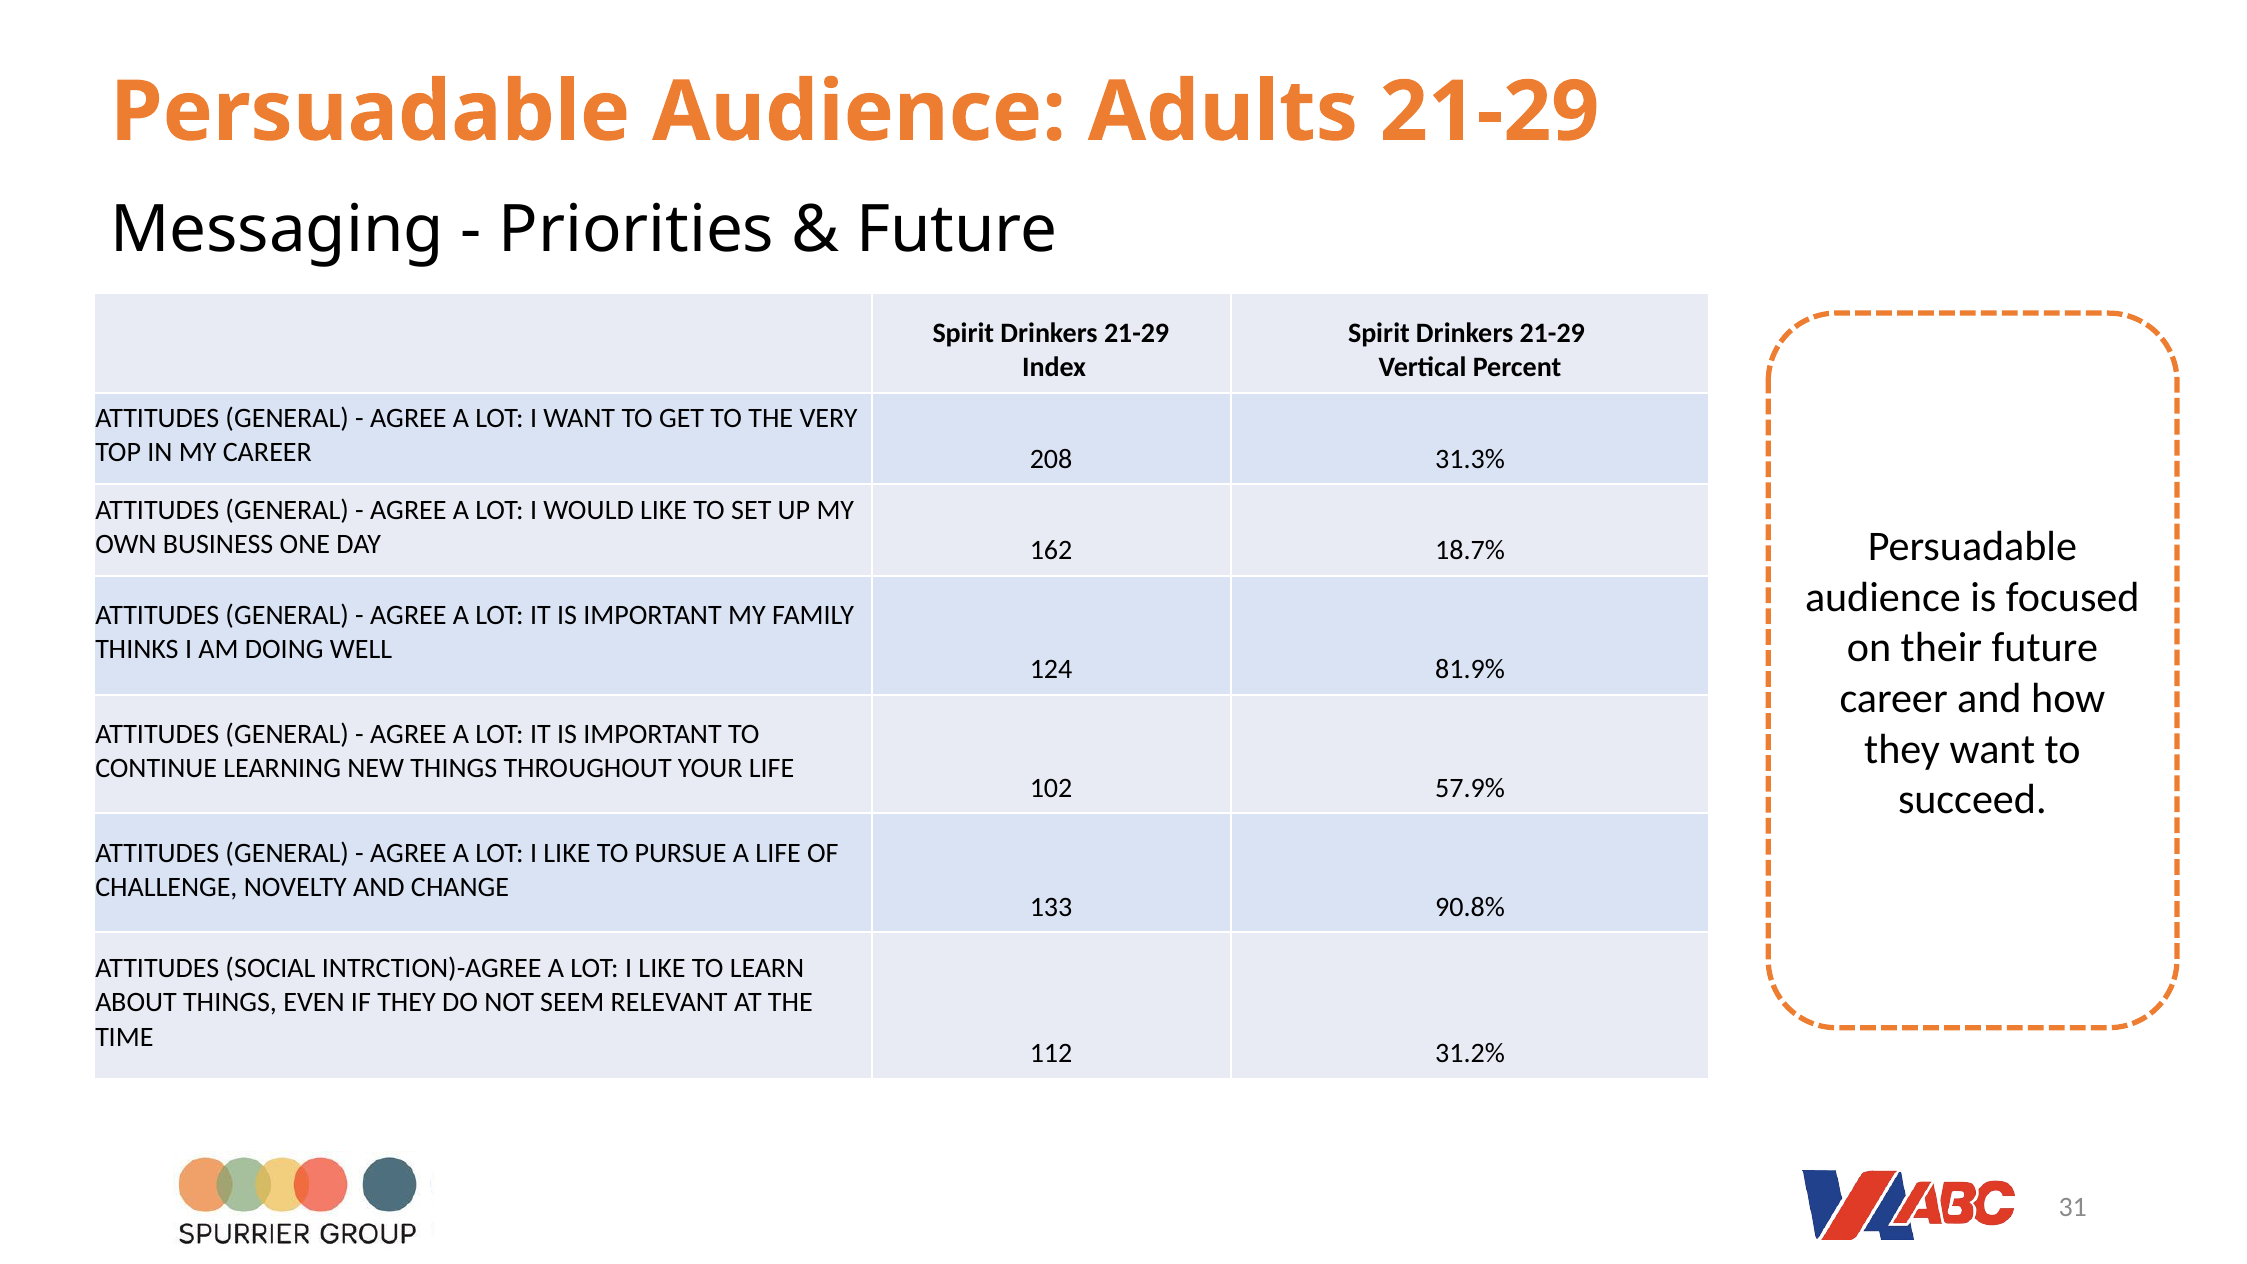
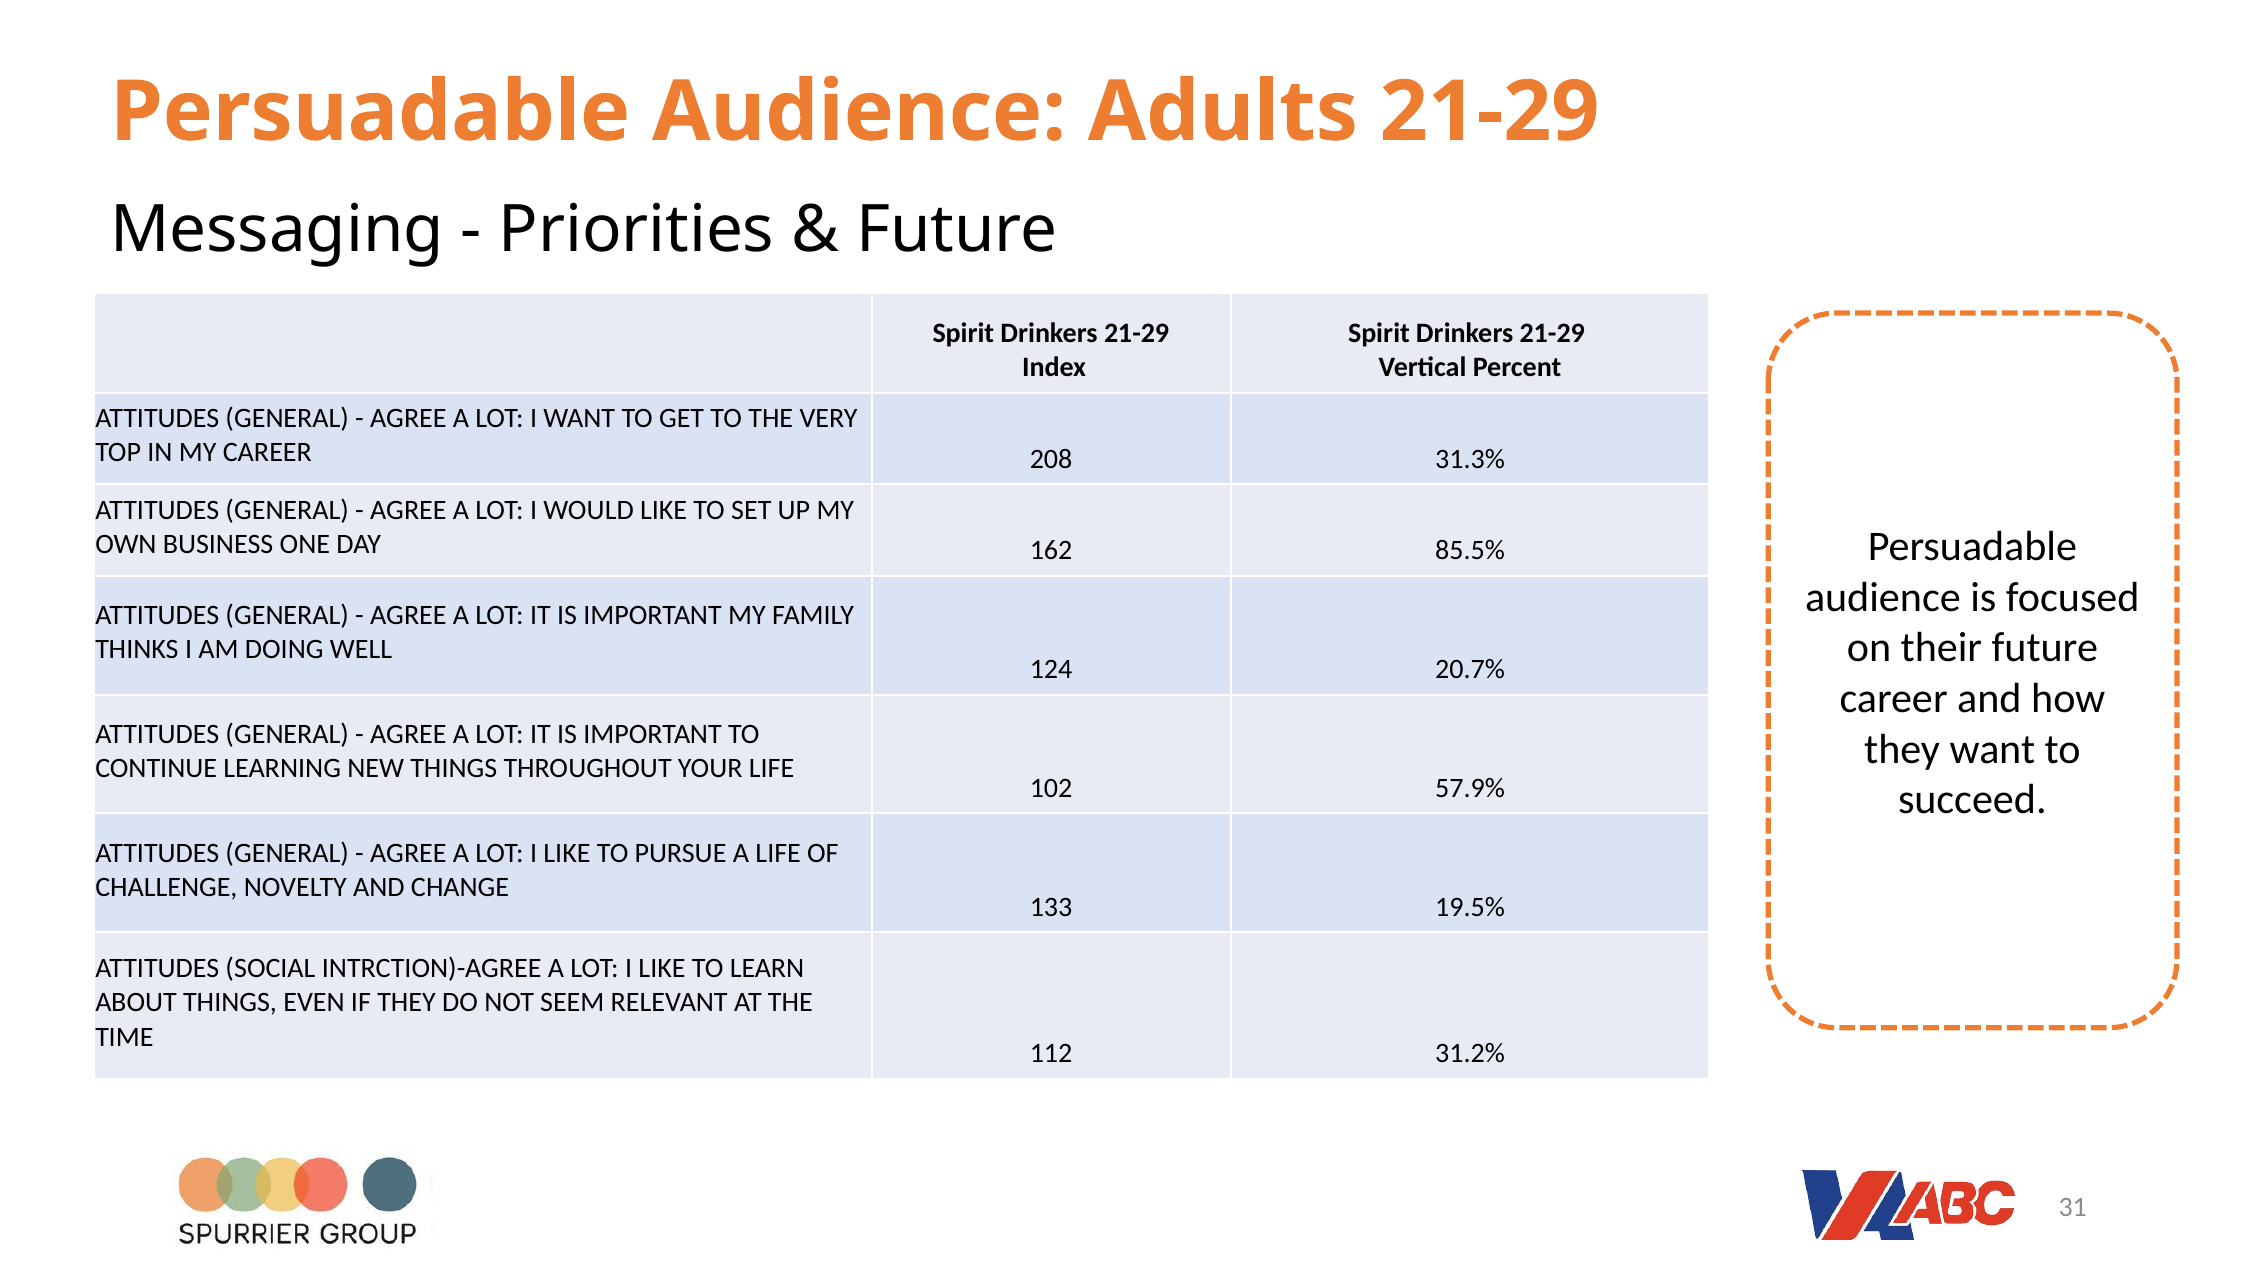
18.7%: 18.7% -> 85.5% (1470, 551)
81.9%: 81.9% -> 20.7% (1470, 669)
90.8%: 90.8% -> 19.5% (1470, 907)
